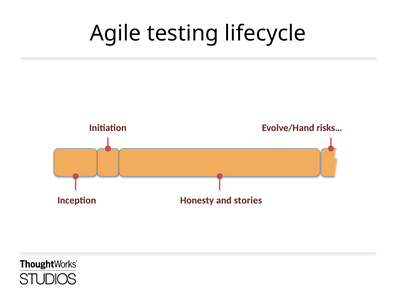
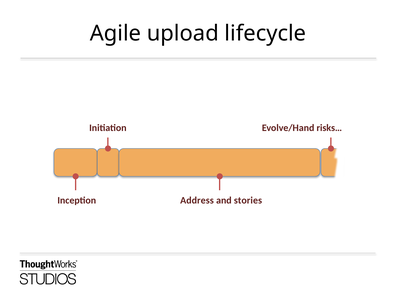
testing: testing -> upload (183, 33)
Honesty: Honesty -> Address (197, 200)
